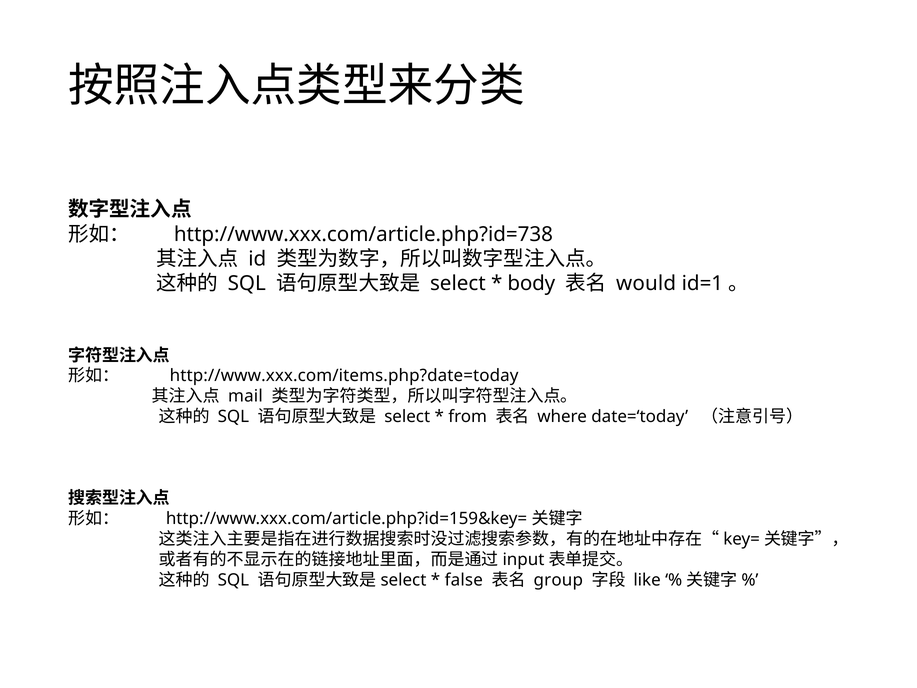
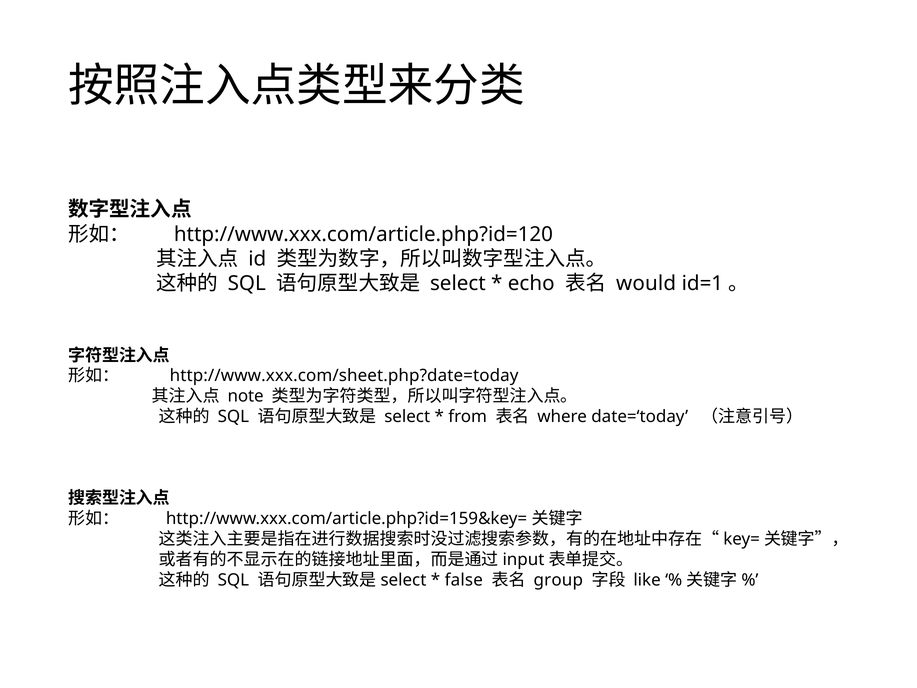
http://www.xxx.com/article.php?id=738: http://www.xxx.com/article.php?id=738 -> http://www.xxx.com/article.php?id=120 (363, 234)
body: body -> echo (531, 284)
http://www.xxx.com/items.php?date=today: http://www.xxx.com/items.php?date=today -> http://www.xxx.com/sheet.php?date=today (344, 376)
mail: mail -> note (246, 396)
